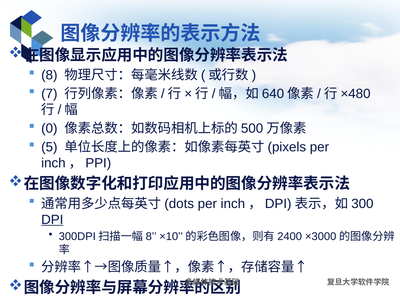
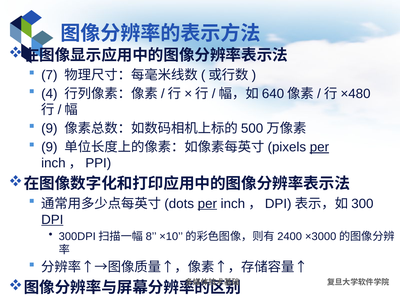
8: 8 -> 7 (49, 75)
7: 7 -> 4 (49, 94)
0: 0 -> 9 (49, 128)
5: 5 -> 9 (49, 147)
per underline: none -> present (319, 147)
per underline: none -> present (207, 204)
